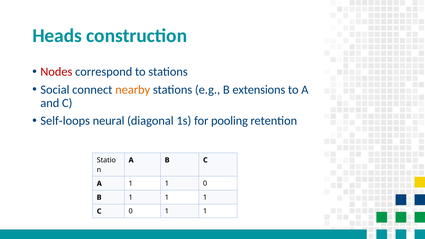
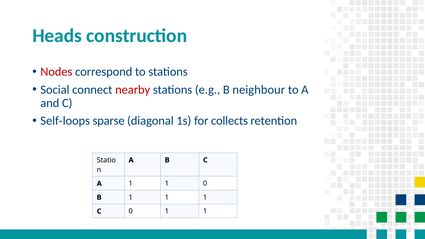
nearby colour: orange -> red (133, 90)
extensions: extensions -> neighbour (259, 90)
neural: neural -> sparse (109, 121)
pooling: pooling -> collects (229, 121)
